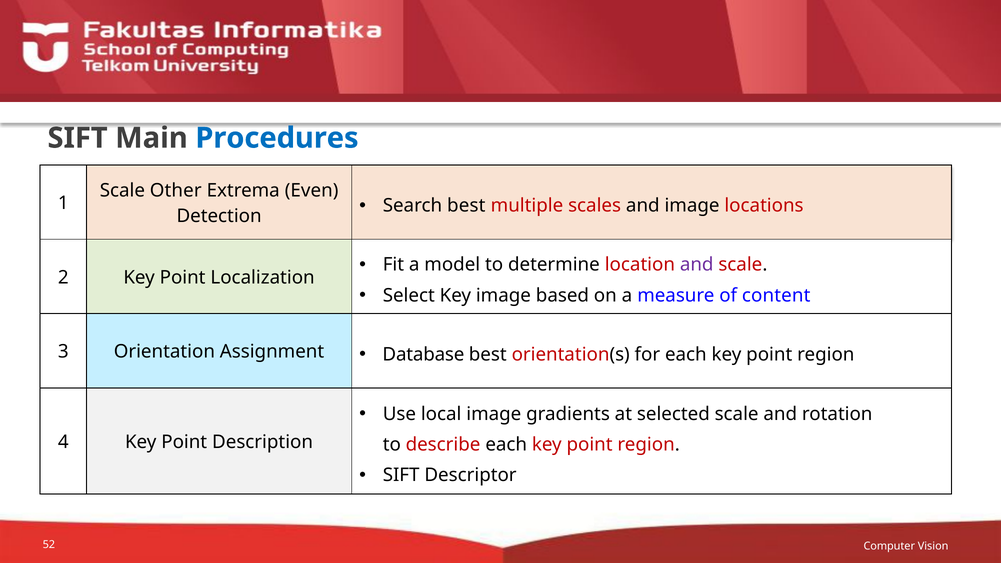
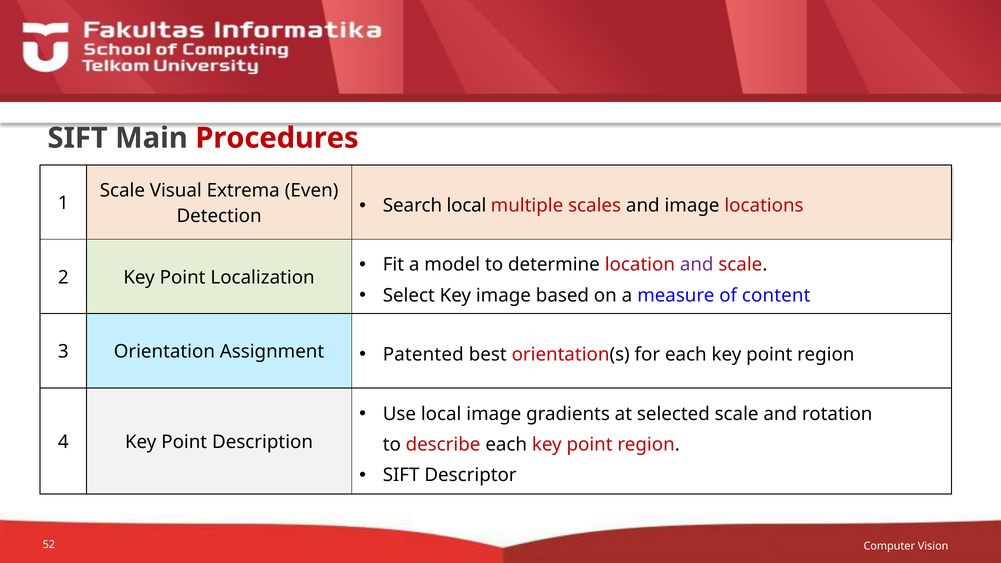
Procedures colour: blue -> red (277, 138)
Other: Other -> Visual (176, 190)
Search best: best -> local (466, 206)
Database: Database -> Patented (423, 354)
